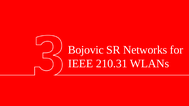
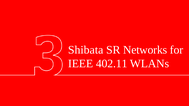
Bojovic: Bojovic -> Shibata (86, 50)
210.31: 210.31 -> 402.11 (112, 64)
